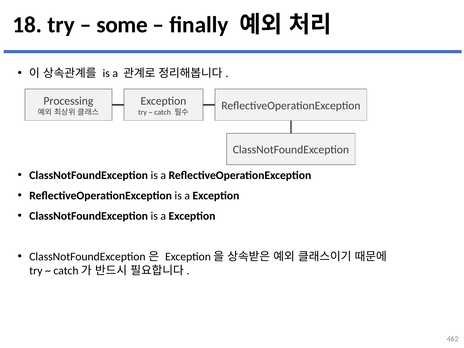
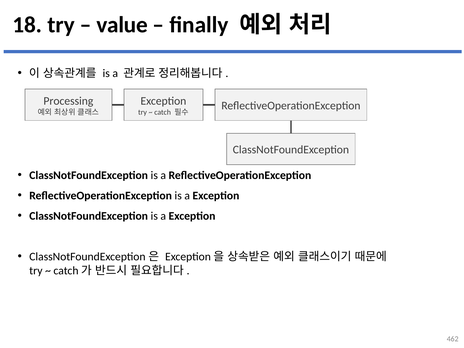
some: some -> value (122, 25)
